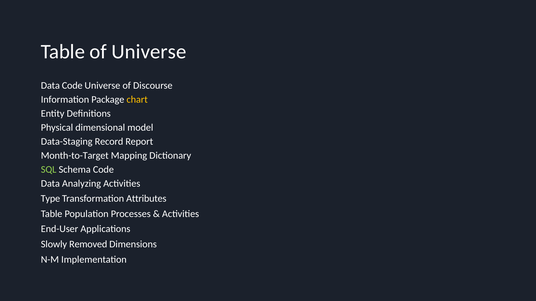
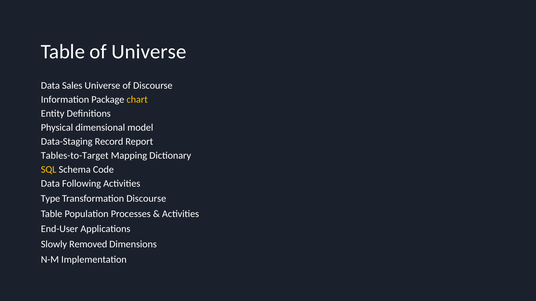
Data Code: Code -> Sales (72, 86)
Month-to-Target: Month-to-Target -> Tables-to-Target (75, 156)
SQL colour: light green -> yellow (49, 170)
Analyzing: Analyzing -> Following (82, 184)
Transformation Attributes: Attributes -> Discourse (146, 199)
